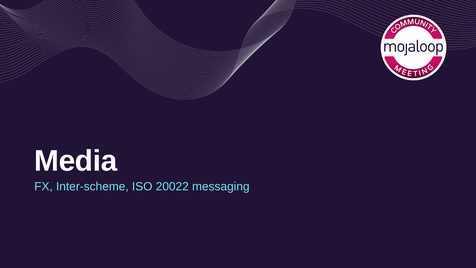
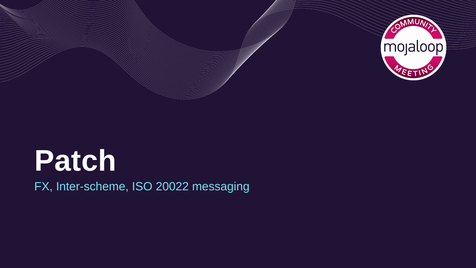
Media: Media -> Patch (75, 161)
